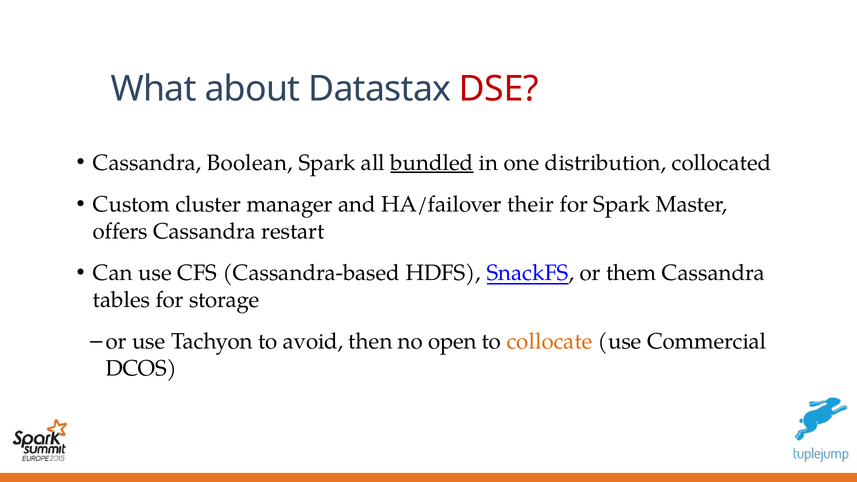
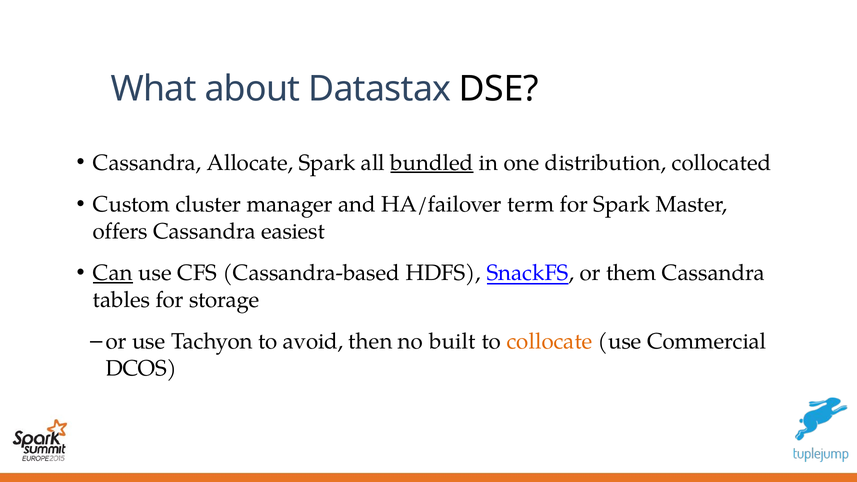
DSE colour: red -> black (499, 89)
Boolean: Boolean -> Allocate (250, 163)
their: their -> term (531, 205)
restart: restart -> easiest (293, 231)
Can underline: none -> present (113, 273)
open: open -> built (452, 342)
